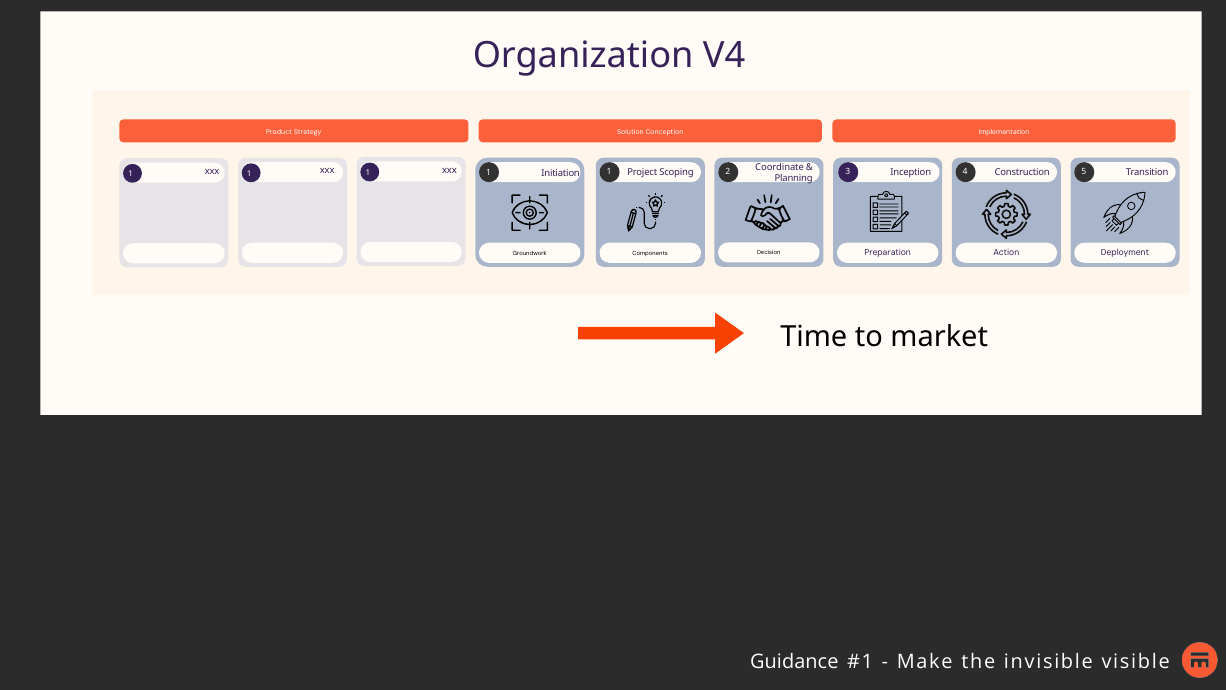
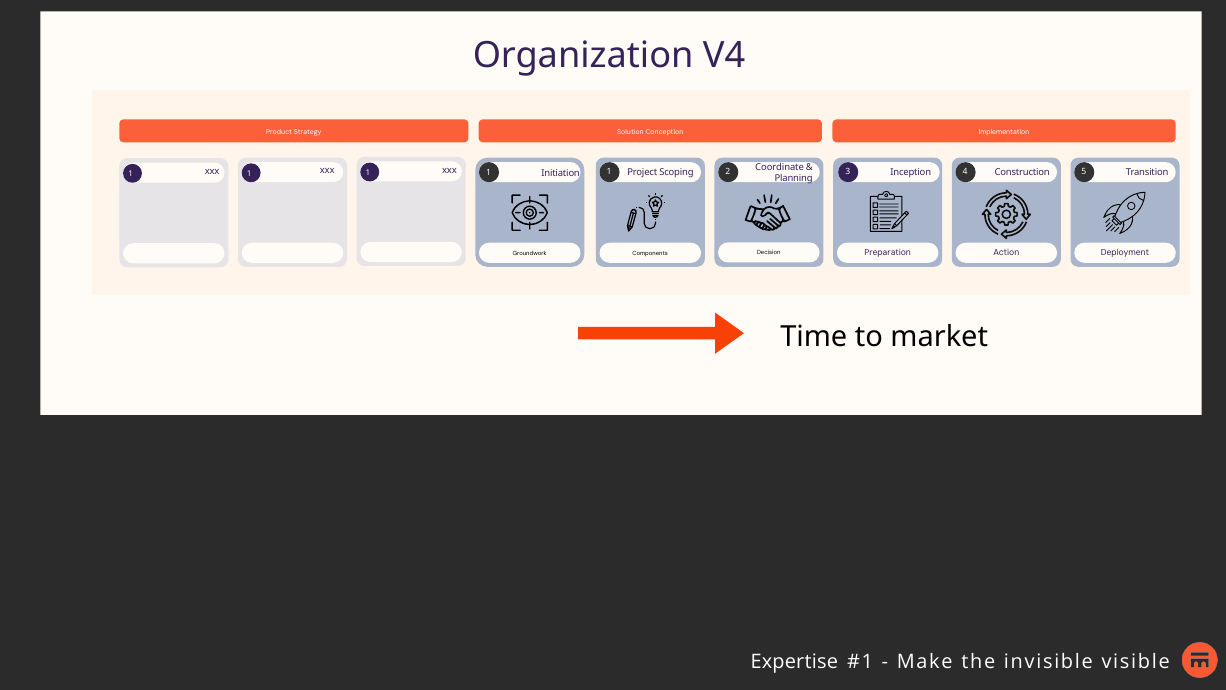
Guidance: Guidance -> Expertise (794, 662)
